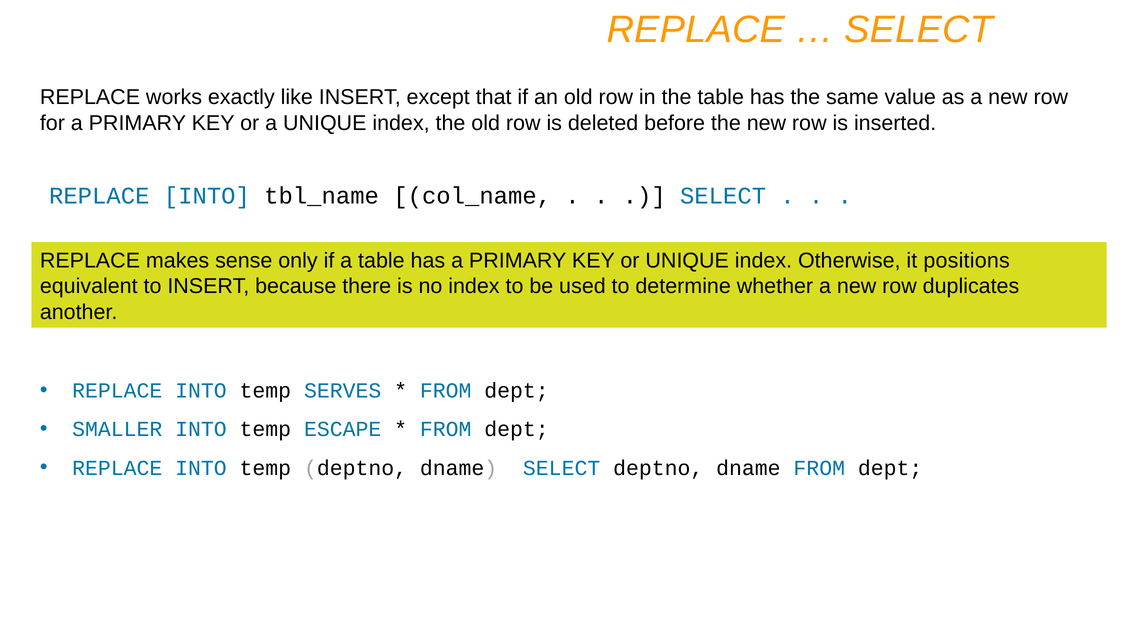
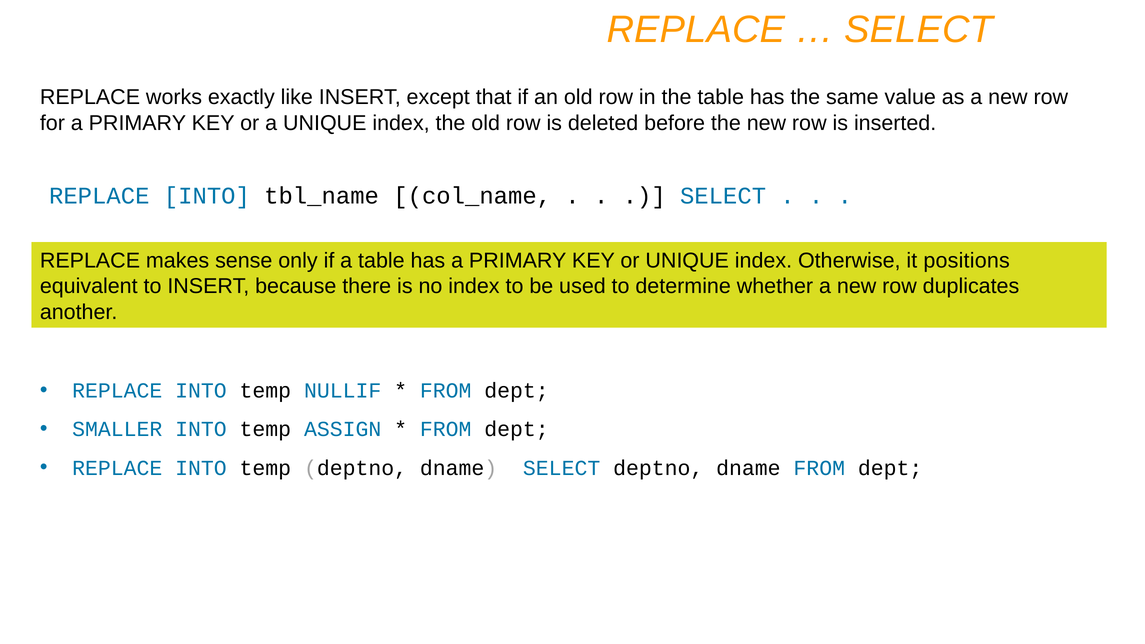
SERVES: SERVES -> NULLIF (343, 391)
ESCAPE: ESCAPE -> ASSIGN (343, 429)
